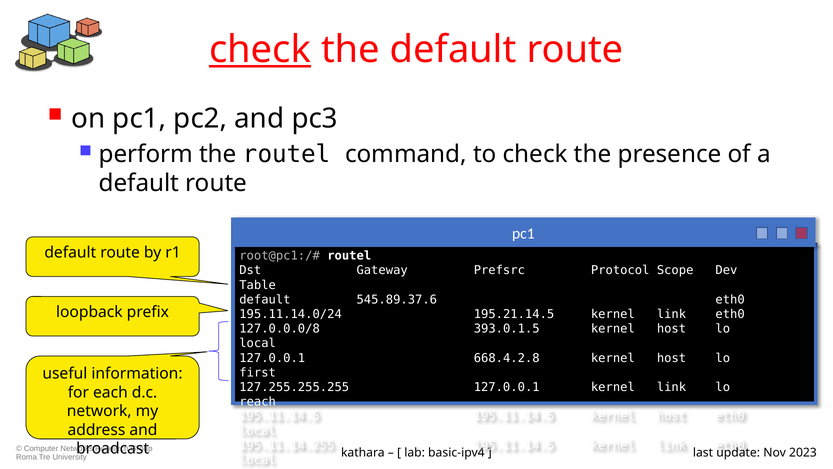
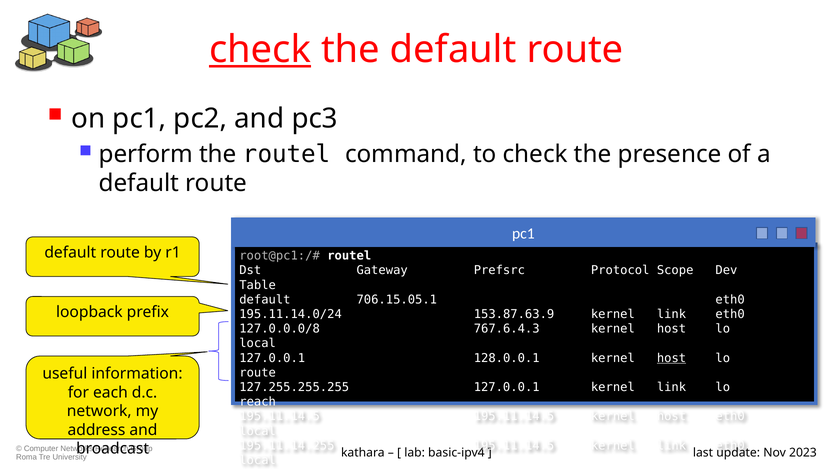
545.89.37.6: 545.89.37.6 -> 706.15.05.1 (397, 299)
195.21.14.5: 195.21.14.5 -> 153.87.63.9 (514, 314)
393.0.1.5: 393.0.1.5 -> 767.6.4.3 (507, 329)
668.4.2.8: 668.4.2.8 -> 128.0.0.1 (507, 358)
host underline: none -> present (672, 358)
first: first -> route (258, 372)
